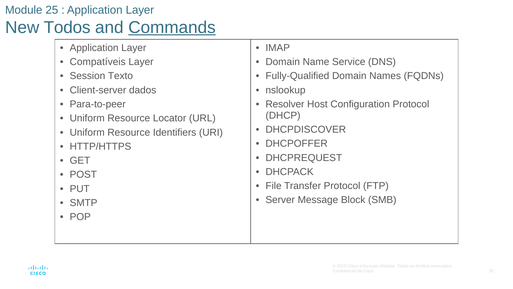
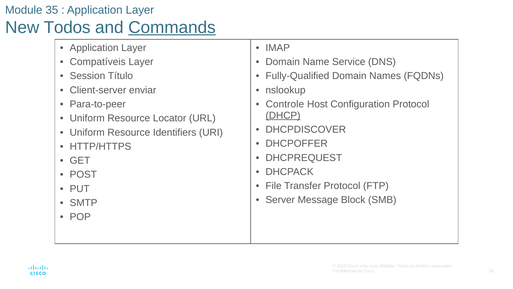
Module 25: 25 -> 35 (52, 10)
Texto: Texto -> Título (120, 76)
dados: dados -> enviar (143, 90)
Resolver: Resolver -> Controle (285, 104)
DHCP underline: none -> present (283, 115)
